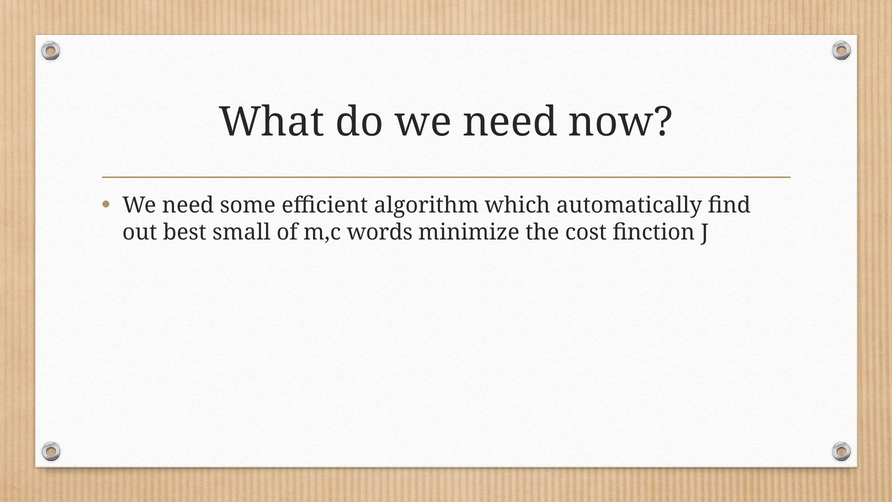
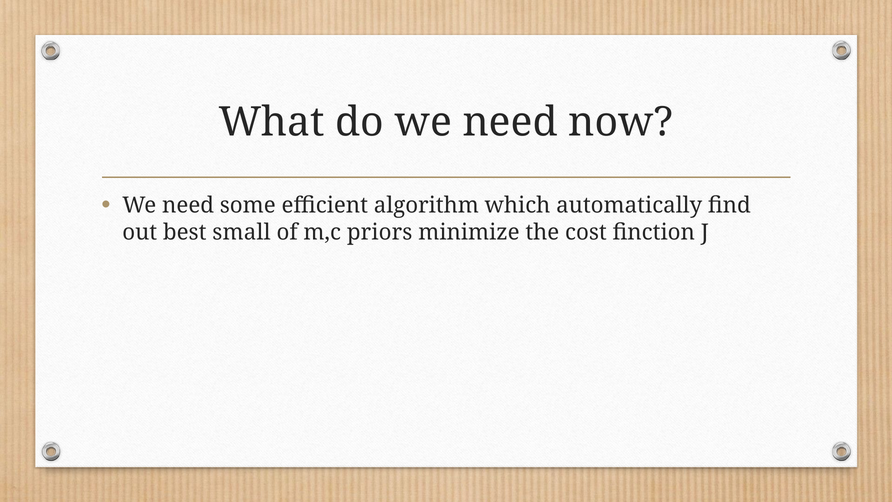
words: words -> priors (380, 232)
